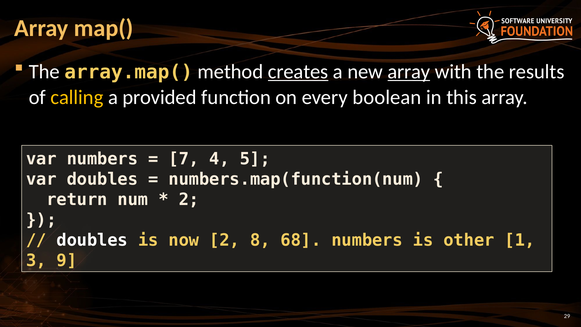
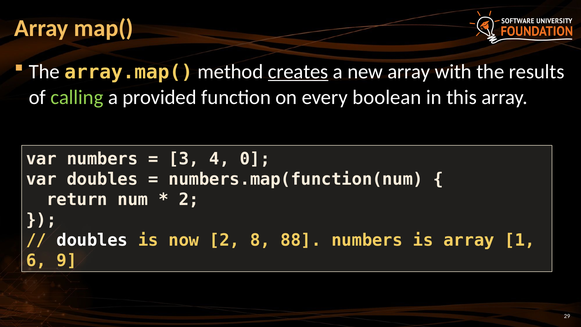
array underline: present -> none (409, 72)
calling colour: yellow -> light green (77, 98)
7: 7 -> 3 (184, 159)
5: 5 -> 0 (255, 159)
68: 68 -> 88 (301, 240)
is other: other -> array (469, 240)
3: 3 -> 6 (36, 261)
